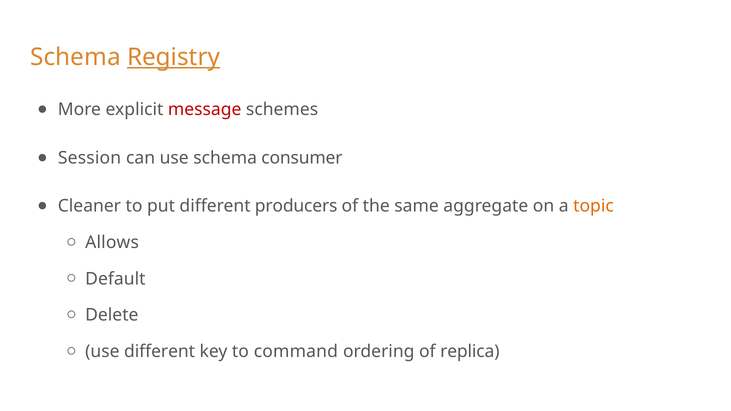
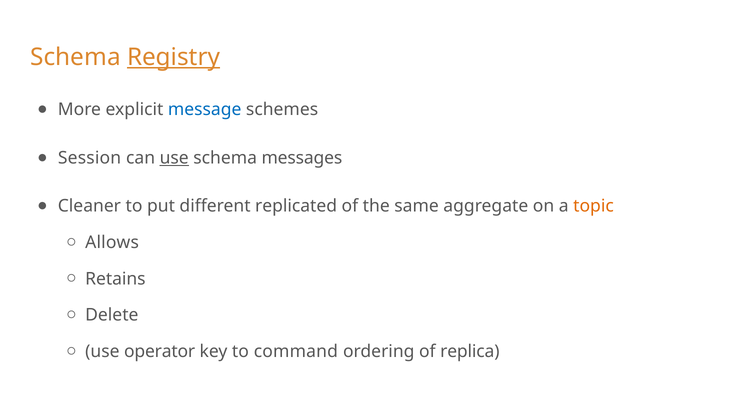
message colour: red -> blue (205, 110)
use underline: none -> present (174, 158)
consumer: consumer -> messages (302, 158)
producers: producers -> replicated (296, 206)
Default: Default -> Retains (115, 279)
use different: different -> operator (160, 351)
